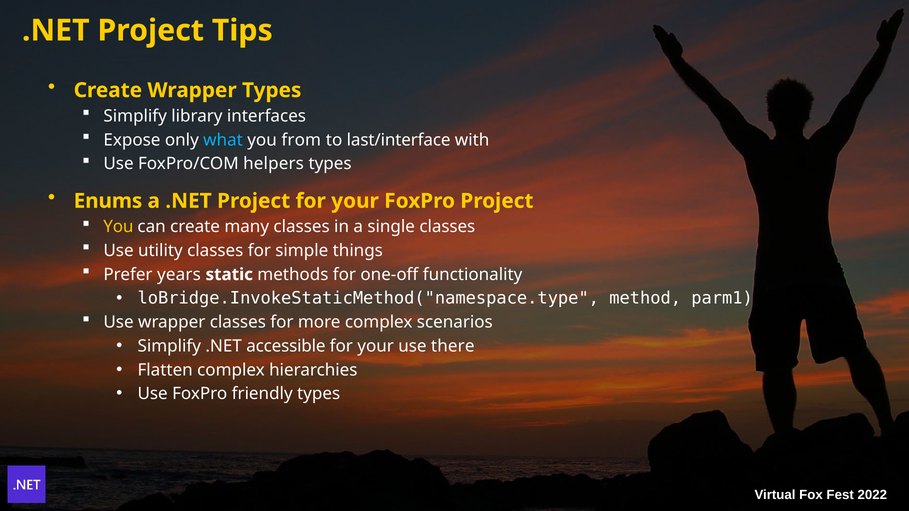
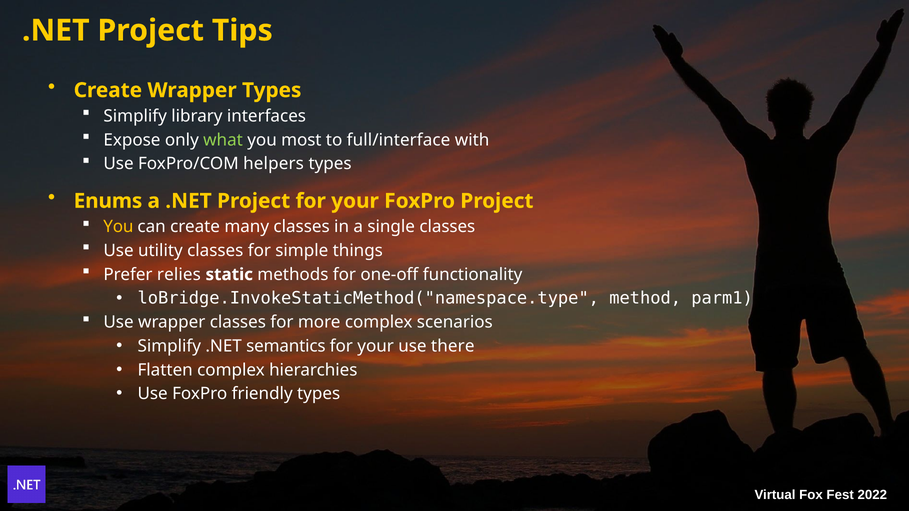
what colour: light blue -> light green (223, 140)
from: from -> most (301, 140)
last/interface: last/interface -> full/interface (399, 140)
years: years -> relies (179, 275)
accessible: accessible -> semantics (286, 346)
